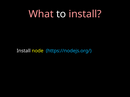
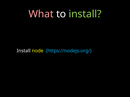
install colour: pink -> light green (85, 14)
